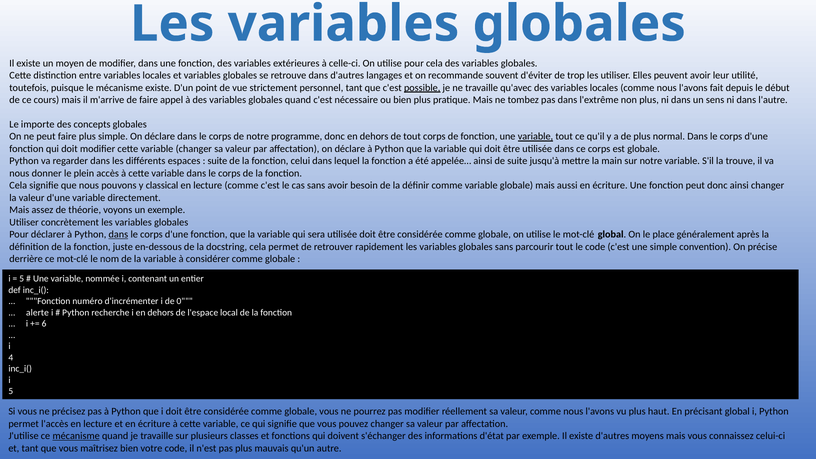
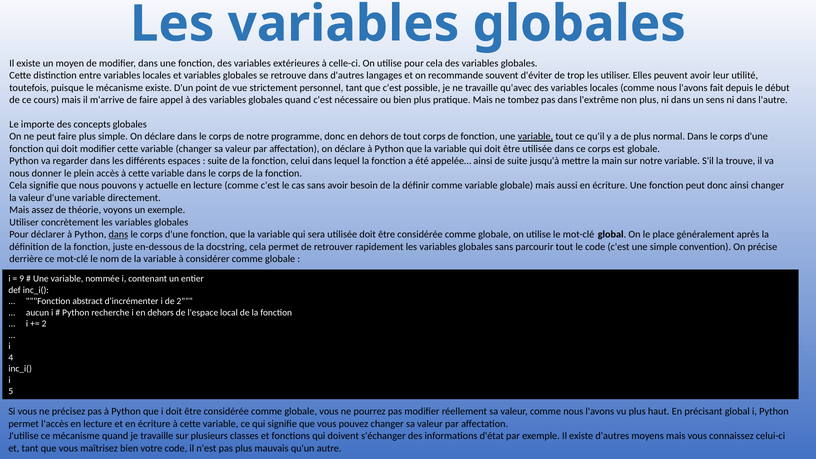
possible underline: present -> none (422, 88)
classical: classical -> actuelle (162, 186)
5: 5 -> 9 (22, 279)
numéro: numéro -> abstract (88, 301)
de 0: 0 -> 2 (185, 301)
alerte: alerte -> aucun (38, 313)
6: 6 -> 2 (44, 324)
mécanisme underline: present -> none (76, 436)
